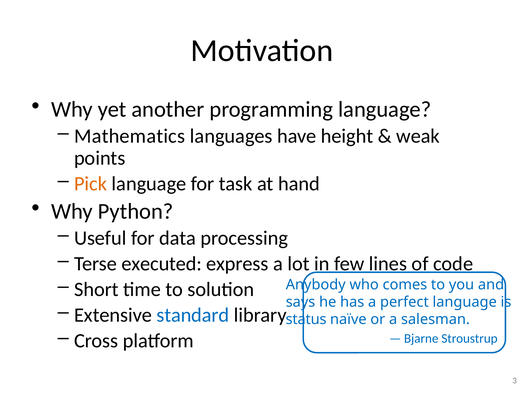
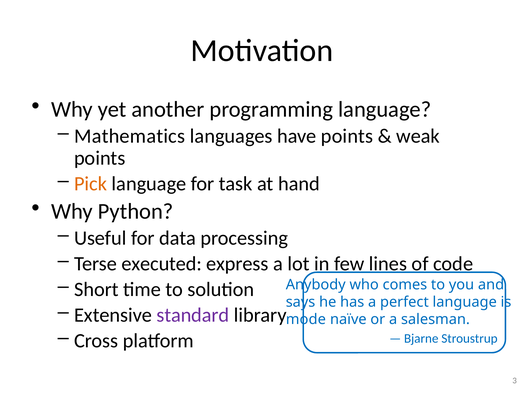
have height: height -> points (347, 136)
standard colour: blue -> purple (193, 315)
status: status -> mode (306, 319)
